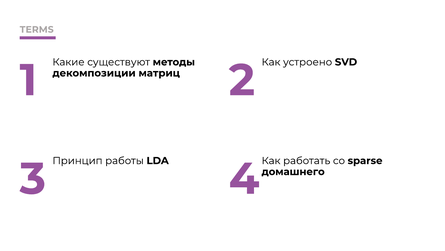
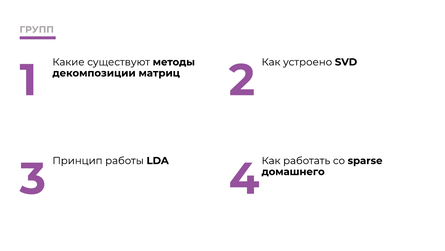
TERMS: TERMS -> ГРУПП (37, 29)
